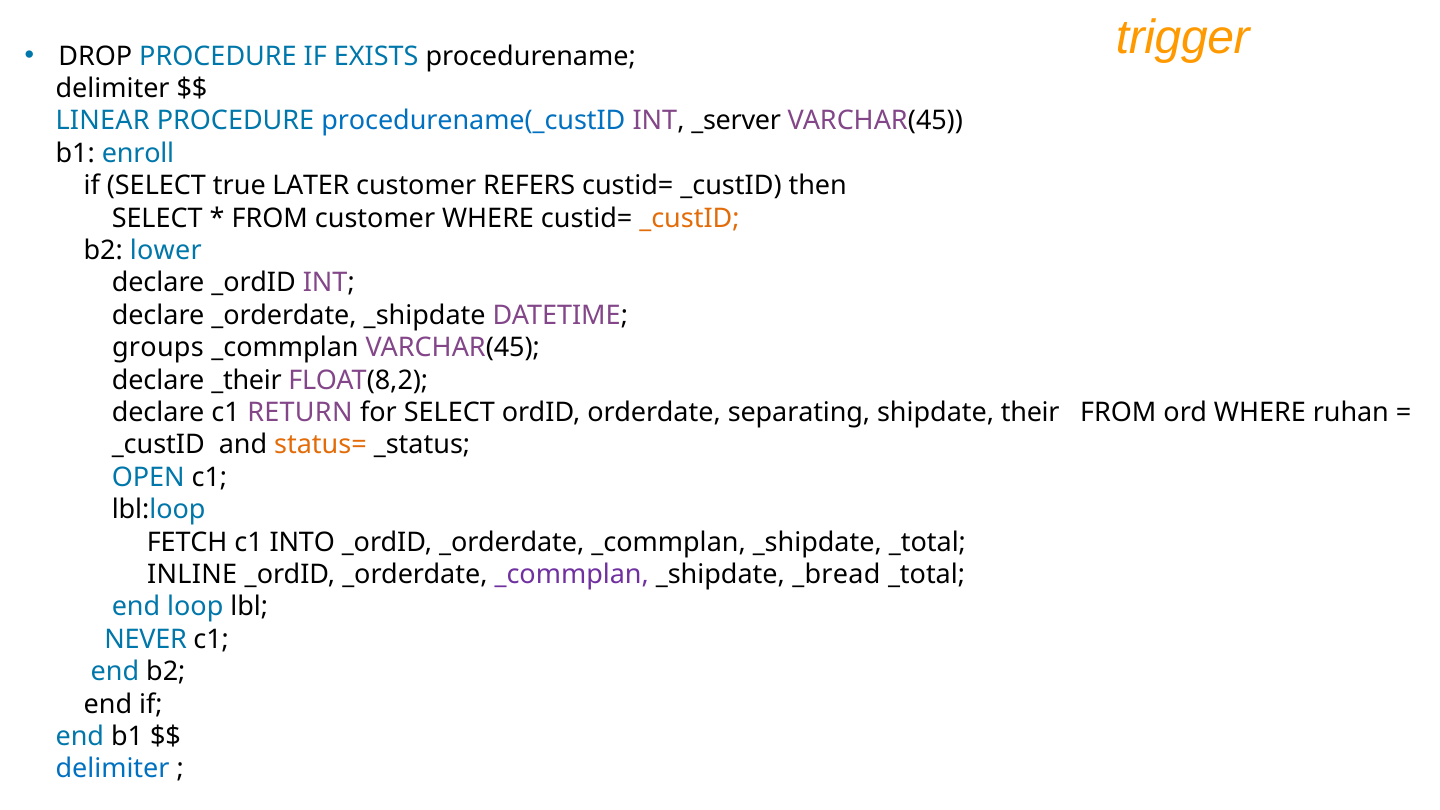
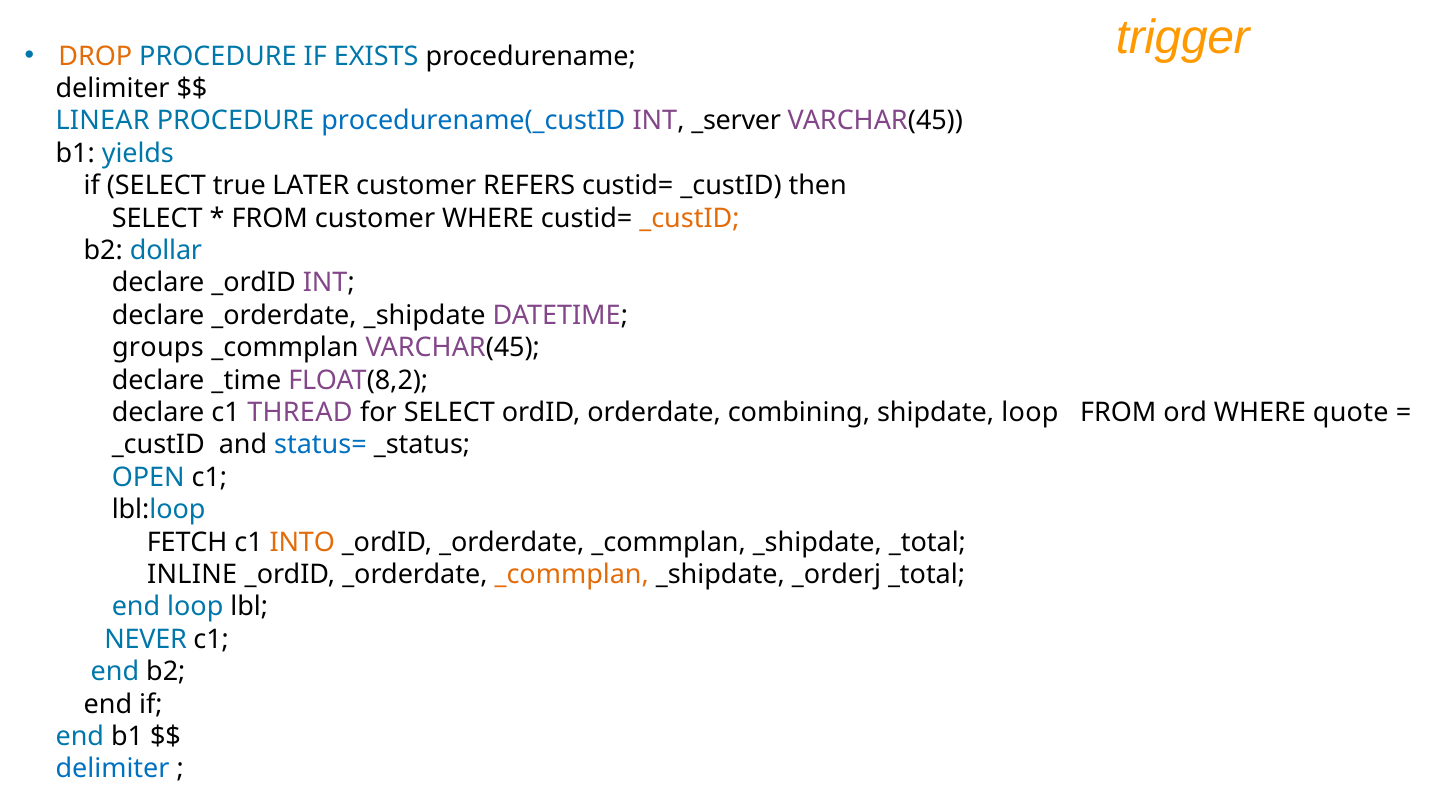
DROP colour: black -> orange (95, 56)
enroll: enroll -> yields (138, 153)
lower: lower -> dollar (166, 251)
_their: _their -> _time (246, 380)
RETURN: RETURN -> THREAD (300, 413)
separating: separating -> combining (799, 413)
shipdate their: their -> loop (1030, 413)
ruhan: ruhan -> quote (1351, 413)
status= colour: orange -> blue (320, 445)
INTO colour: black -> orange (302, 542)
_commplan colour: purple -> orange (572, 575)
_bread: _bread -> _orderj (836, 575)
